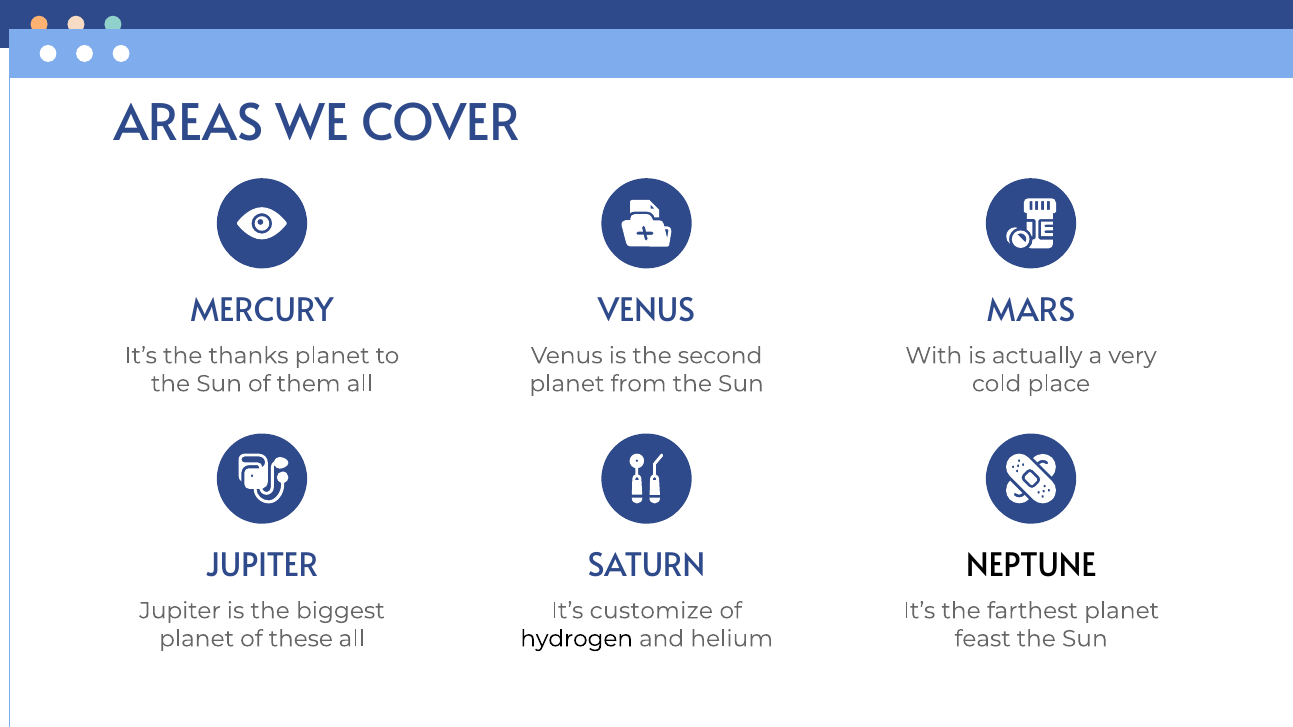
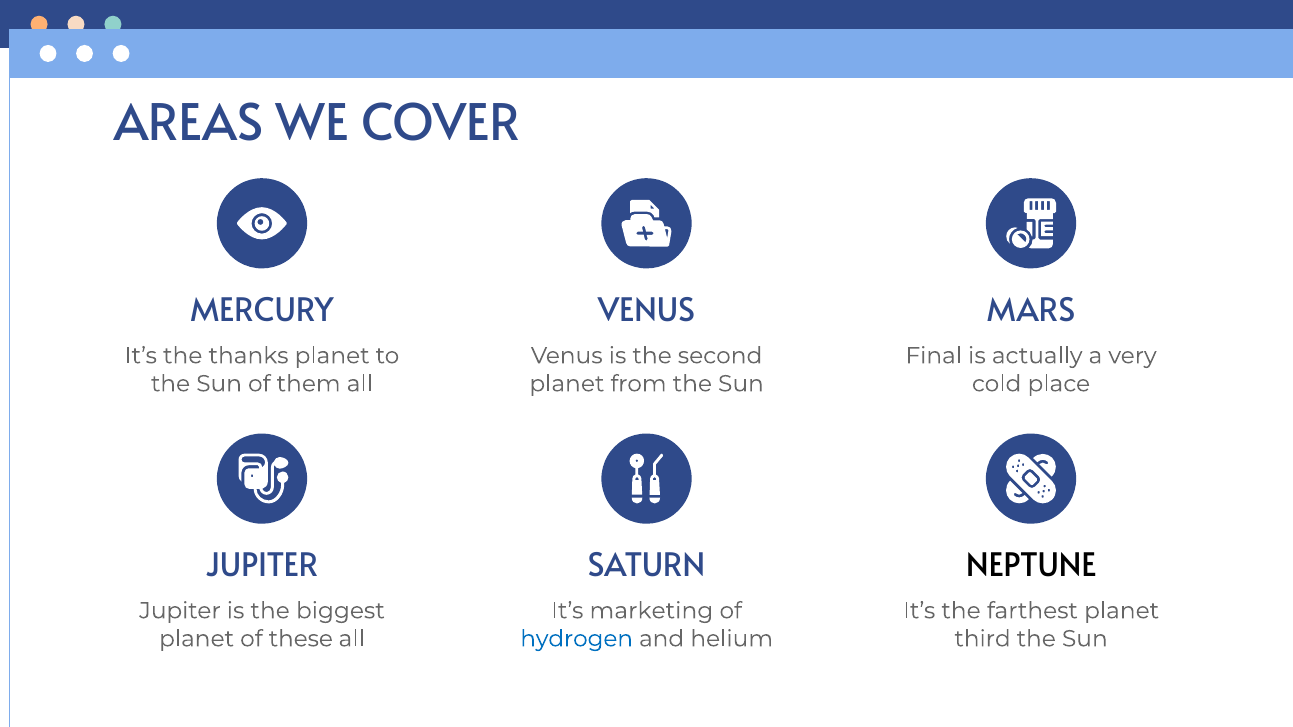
With: With -> Final (934, 356)
customize: customize -> marketing (651, 611)
hydrogen colour: black -> blue (577, 639)
feast: feast -> third (983, 639)
